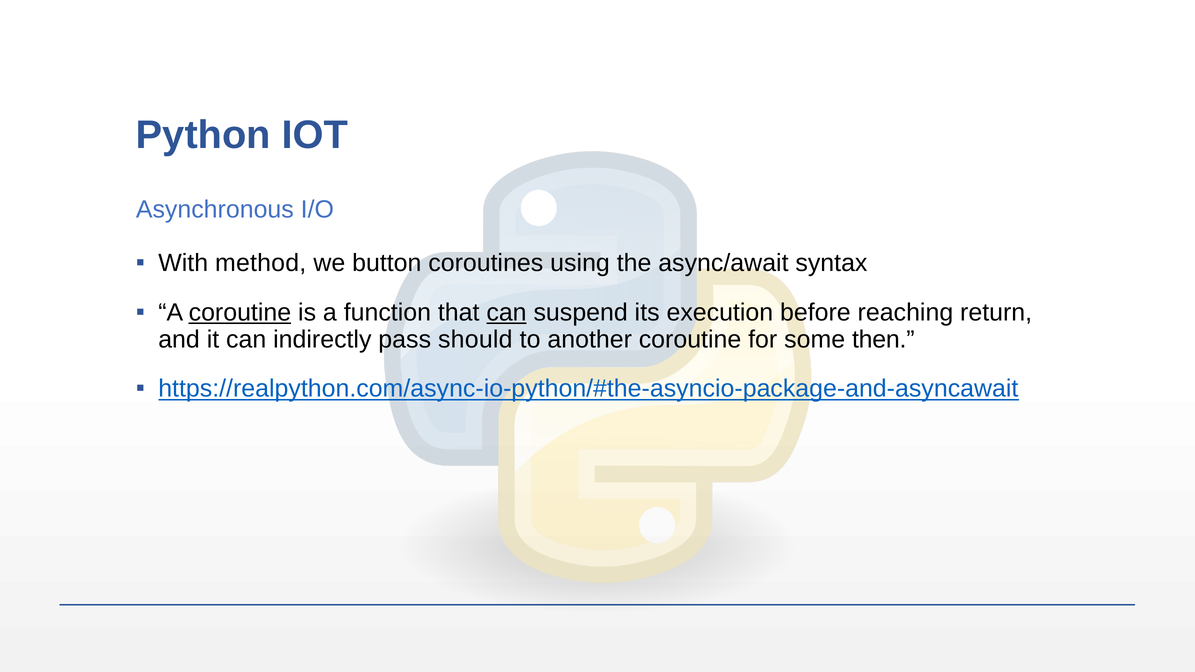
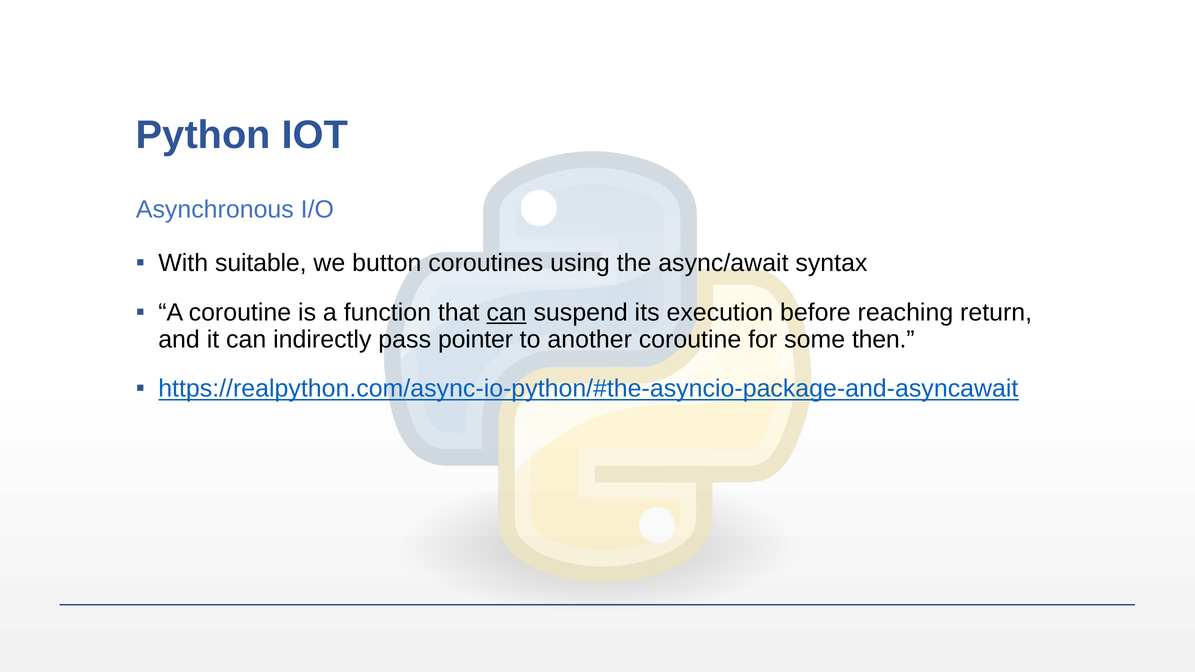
method: method -> suitable (261, 263)
coroutine underline: present -> none (240, 313)
should: should -> pointer (476, 339)
